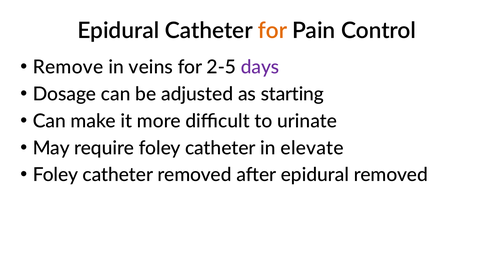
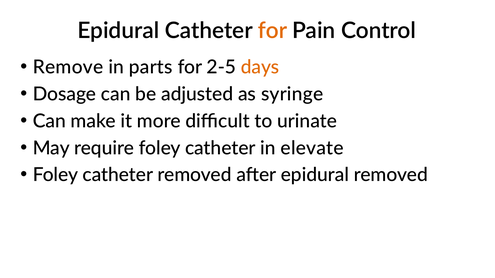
veins: veins -> parts (151, 67)
days colour: purple -> orange (260, 67)
starting: starting -> syringe (292, 94)
